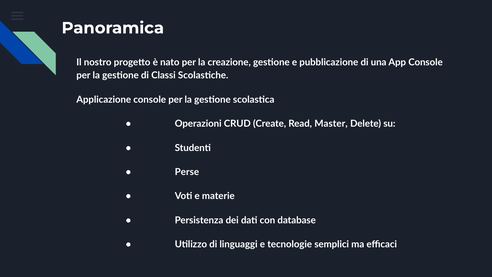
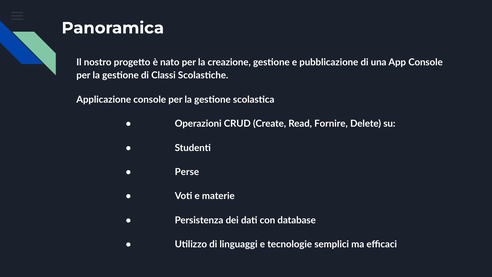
Master: Master -> Fornire (331, 124)
